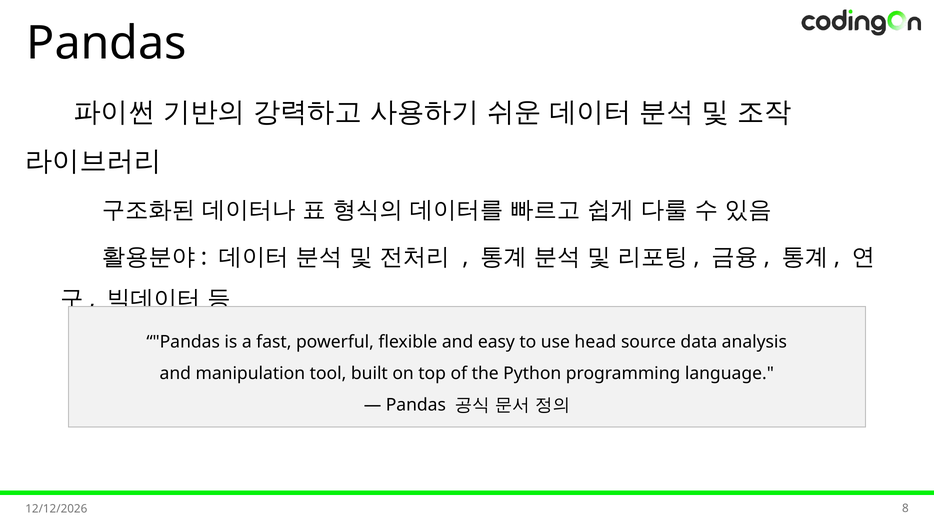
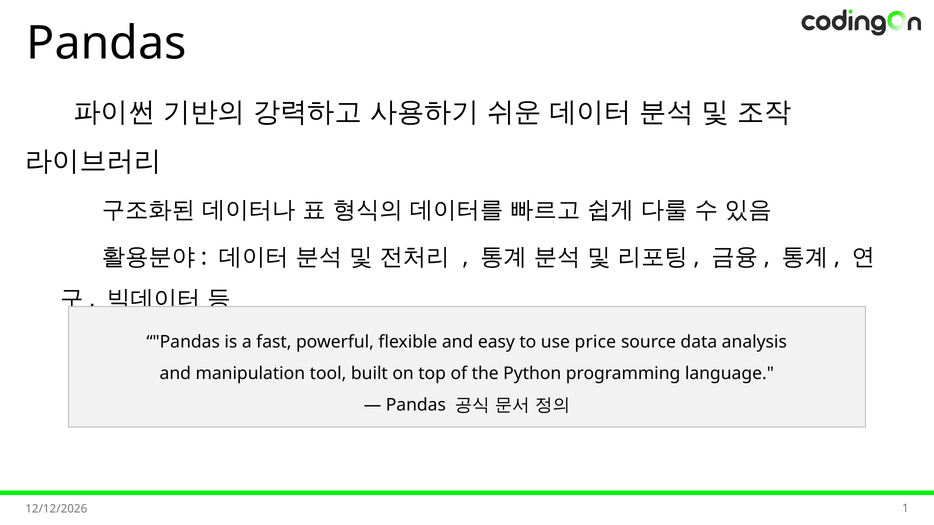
head: head -> price (595, 342)
8: 8 -> 1 (905, 509)
